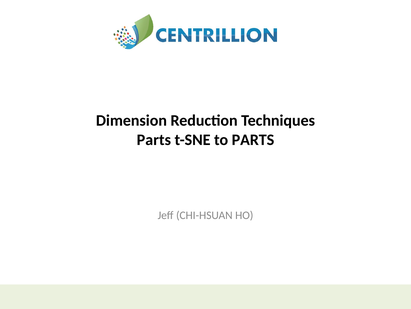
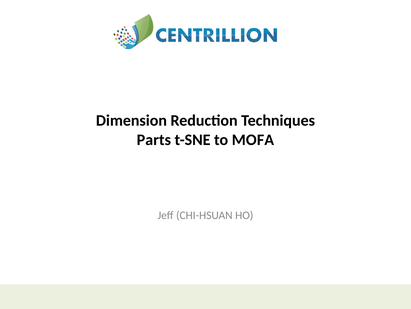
to PARTS: PARTS -> MOFA (253, 139)
